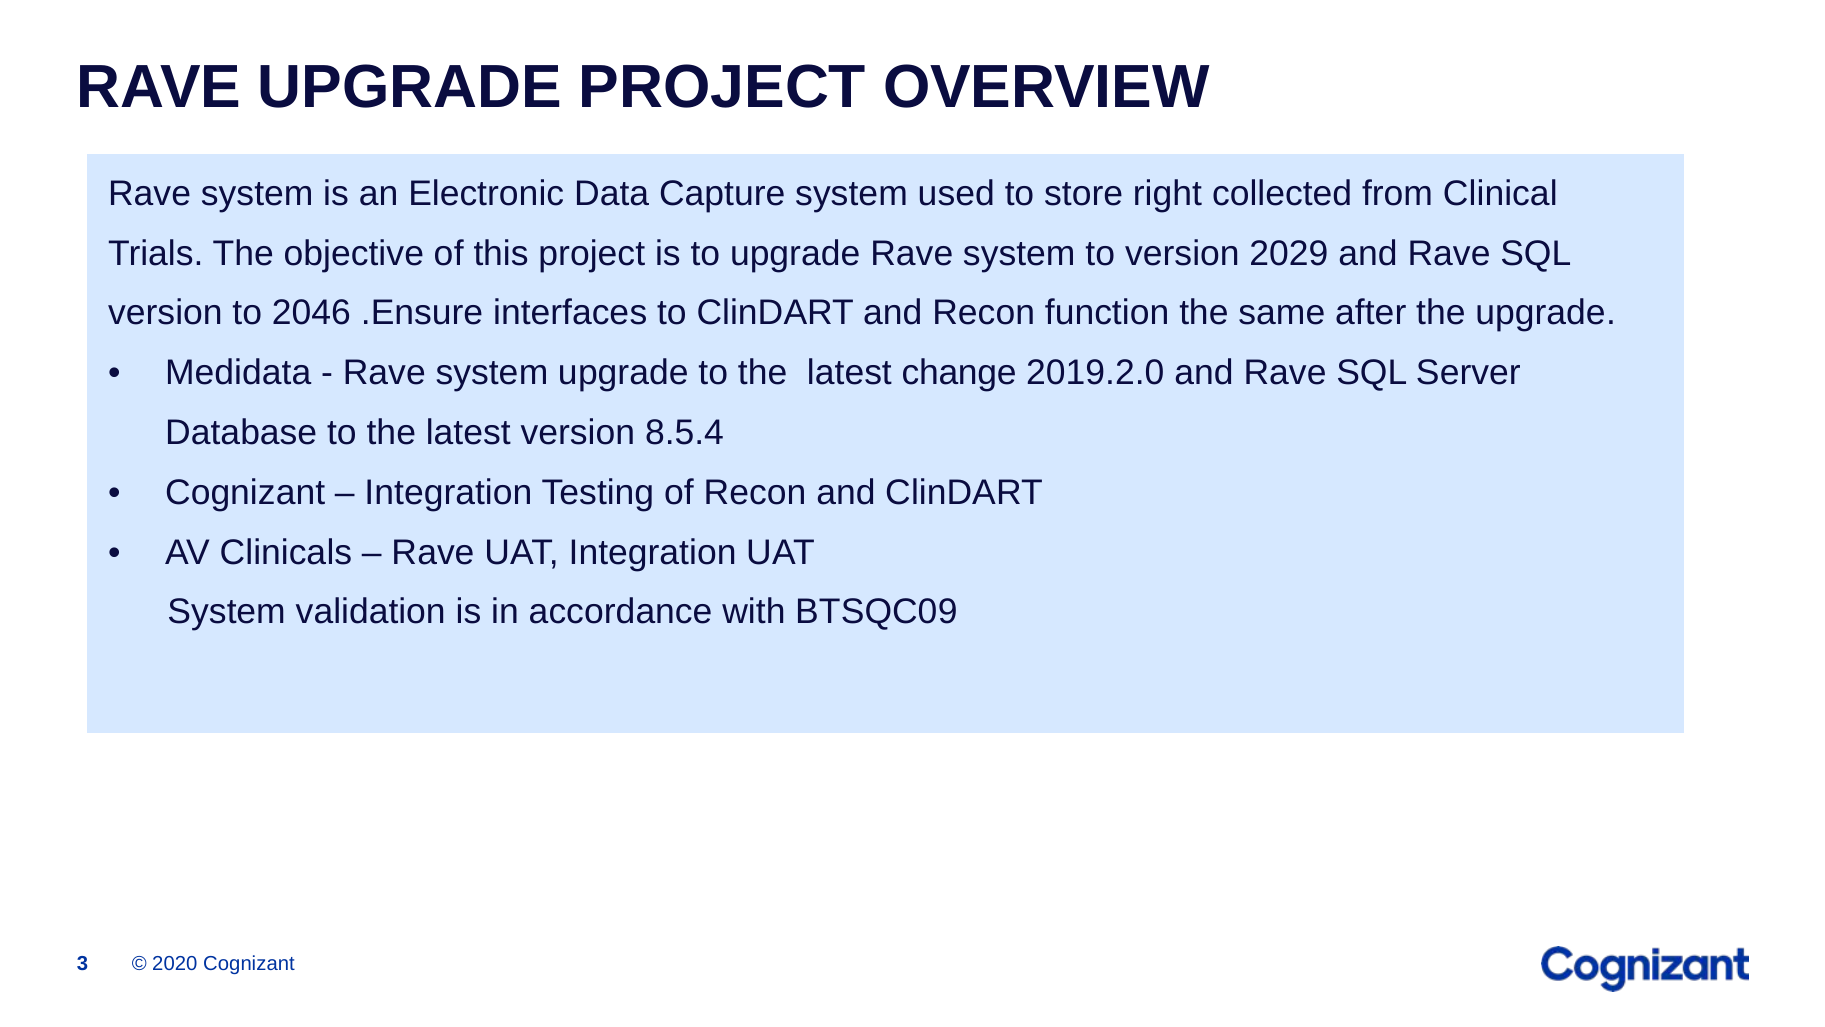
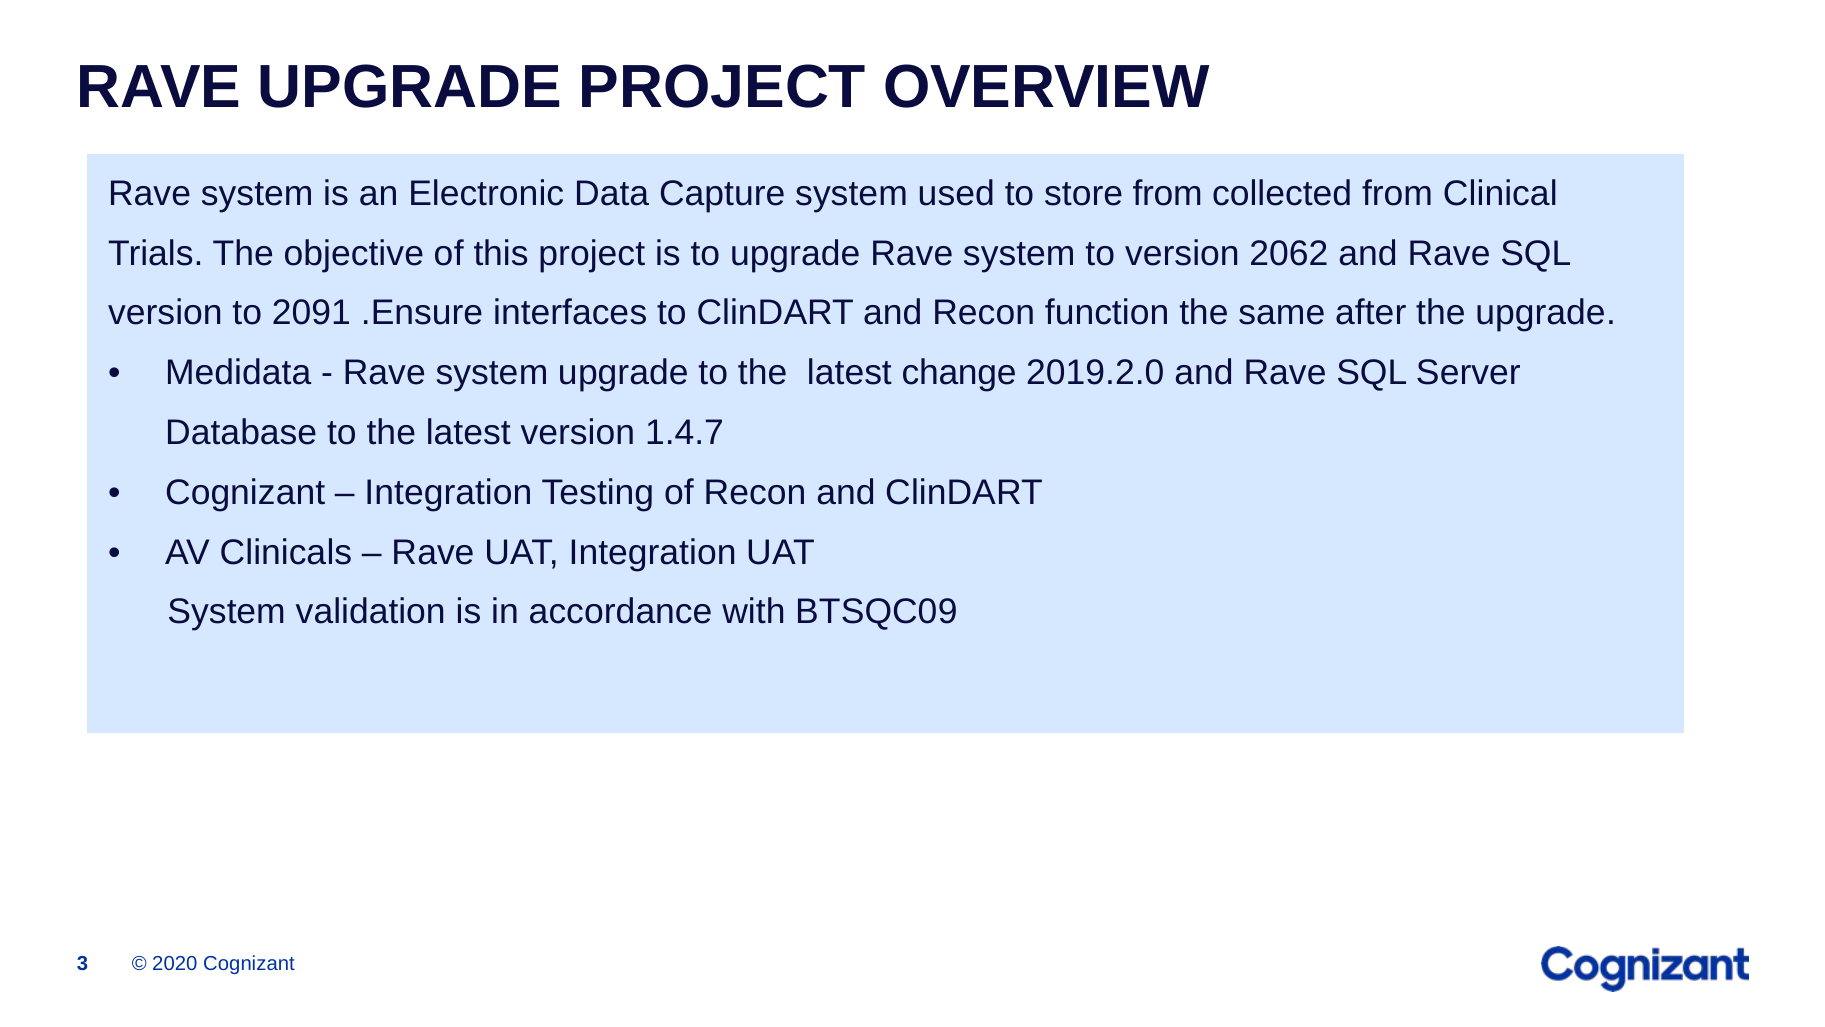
store right: right -> from (1168, 193)
2029: 2029 -> 2062 (1289, 253)
2046: 2046 -> 2091 (311, 313)
8.5.4: 8.5.4 -> 1.4.7 (684, 433)
